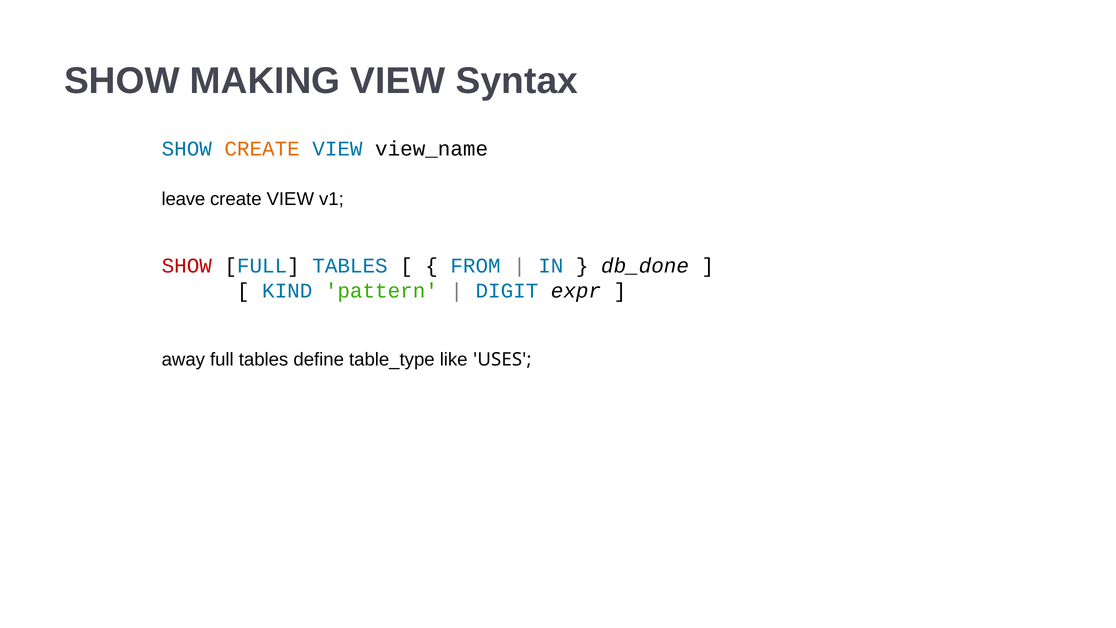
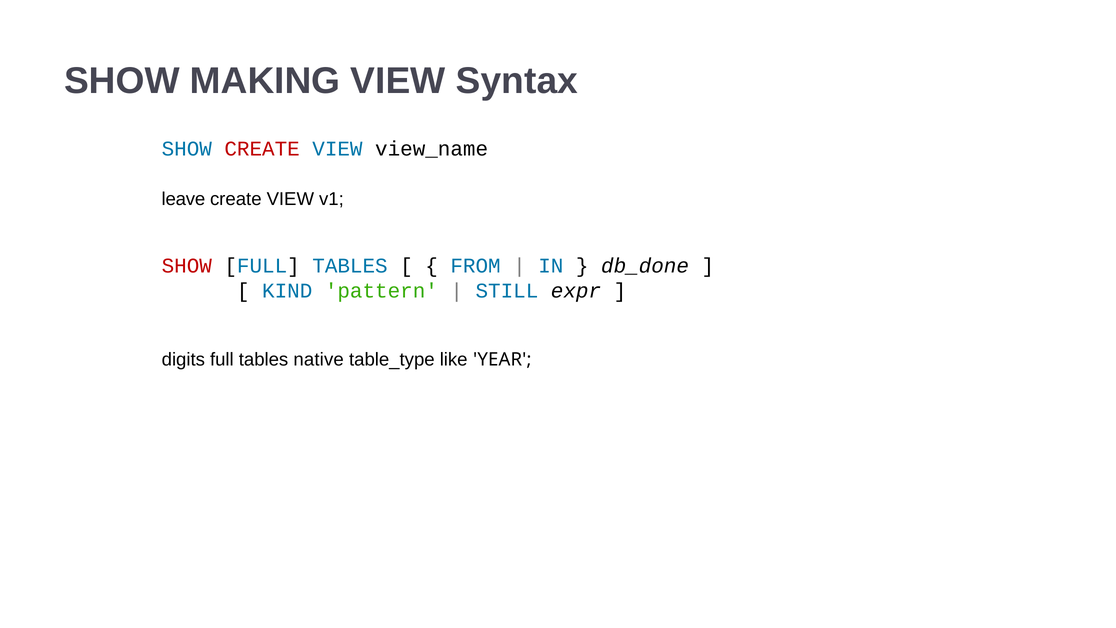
CREATE colour: orange -> red (262, 149)
DIGIT: DIGIT -> STILL (507, 291)
away: away -> digits (183, 359)
define: define -> native (319, 359)
USES: USES -> YEAR (502, 359)
